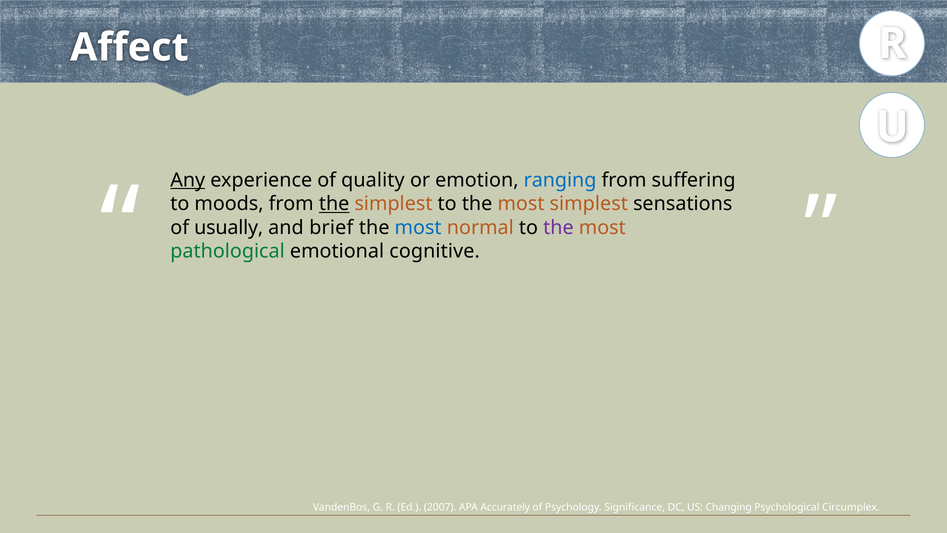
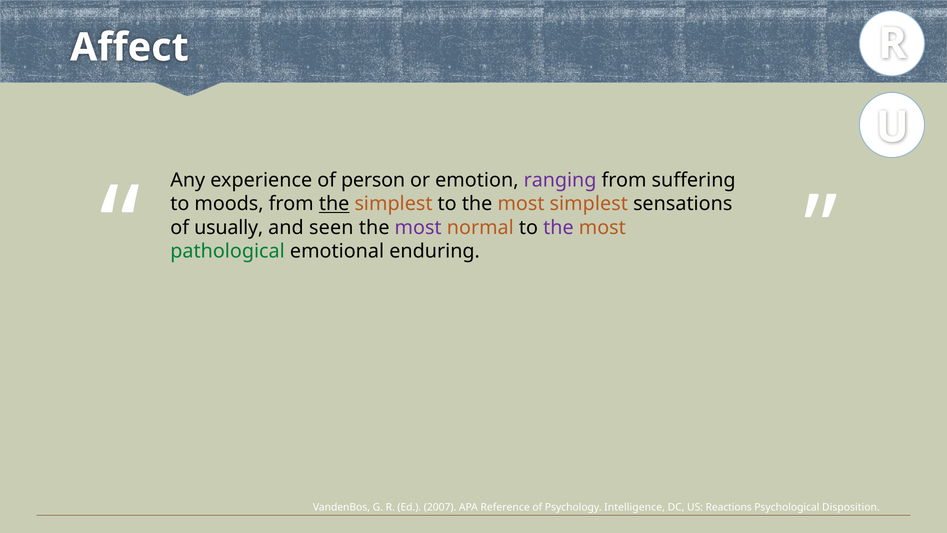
Any underline: present -> none (188, 180)
quality: quality -> person (373, 180)
ranging colour: blue -> purple (560, 180)
brief: brief -> seen (331, 227)
most colour: blue -> purple (418, 227)
cognitive: cognitive -> enduring (435, 251)
Accurately: Accurately -> Reference (505, 507)
Significance: Significance -> Intelligence (635, 507)
Changing: Changing -> Reactions (729, 507)
Circumplex: Circumplex -> Disposition (851, 507)
